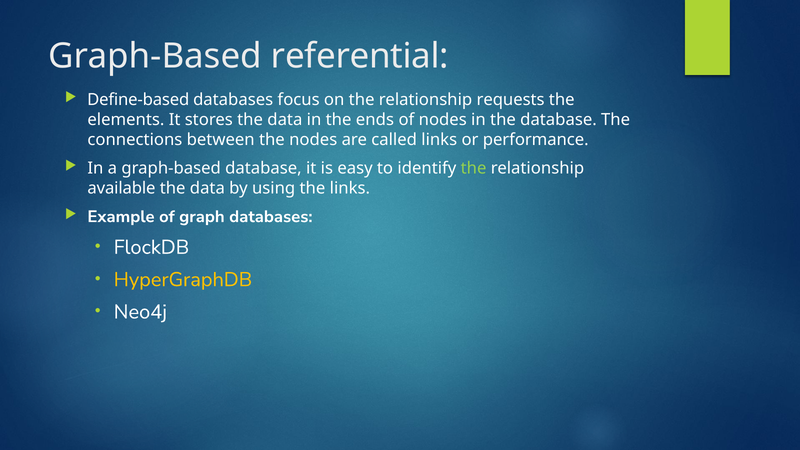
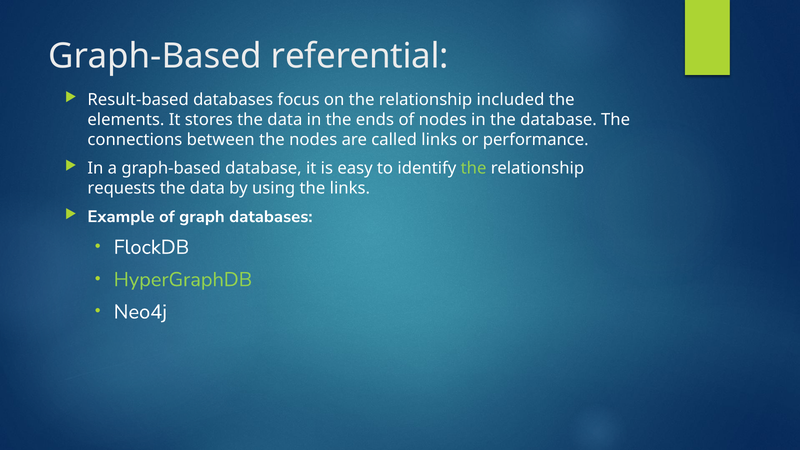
Define-based: Define-based -> Result-based (138, 100)
requests: requests -> included (510, 100)
available: available -> requests (121, 188)
HyperGraphDB colour: yellow -> light green (183, 280)
